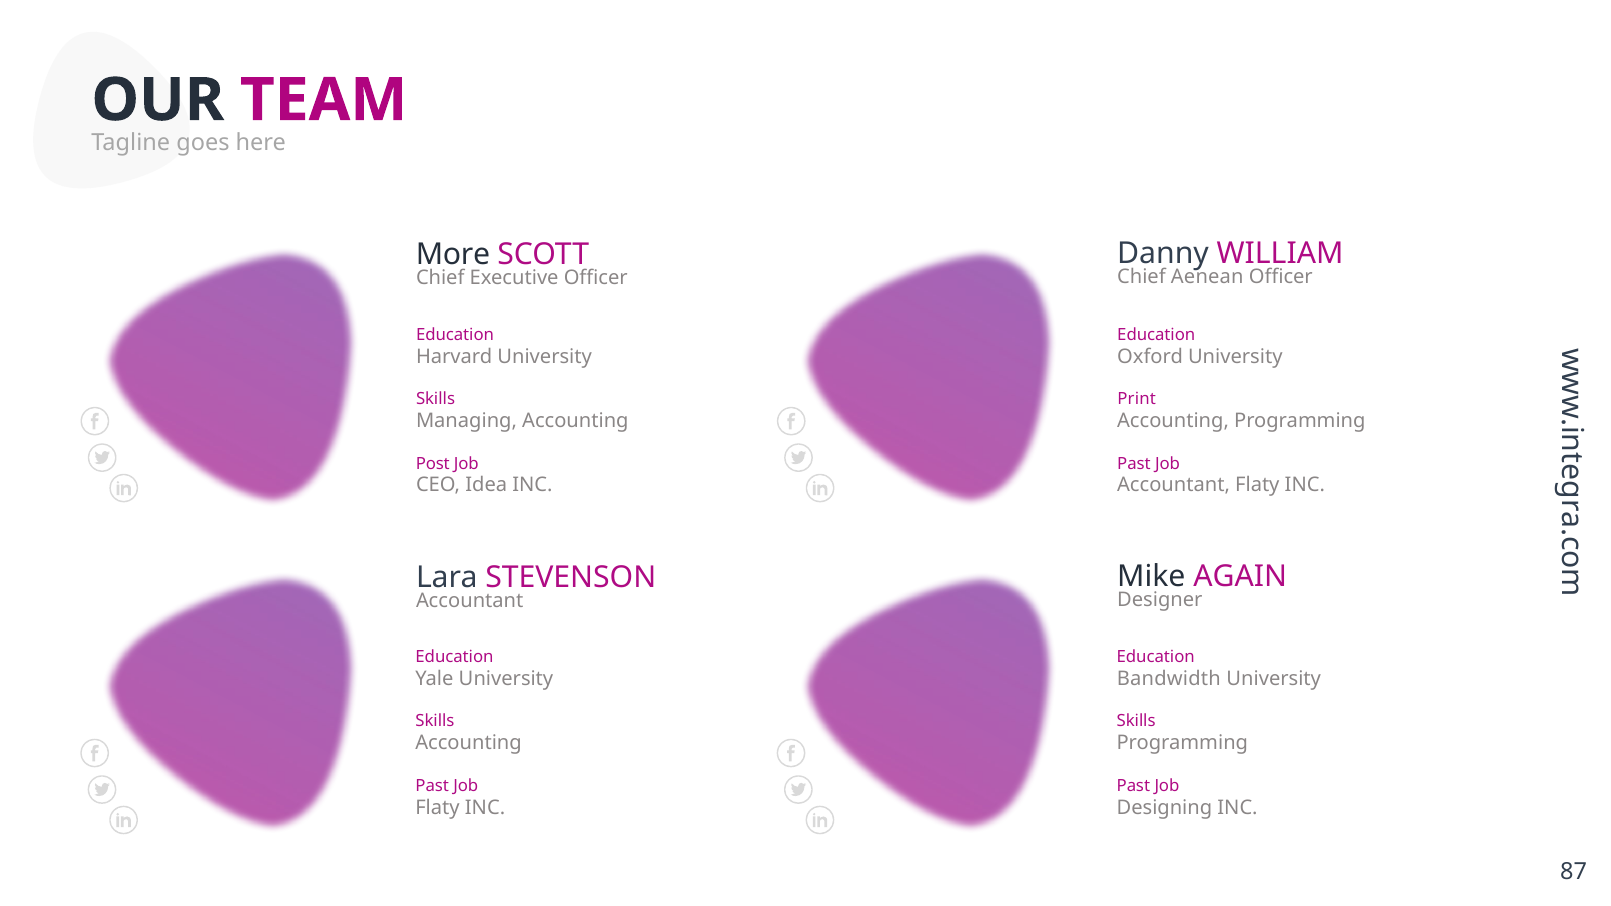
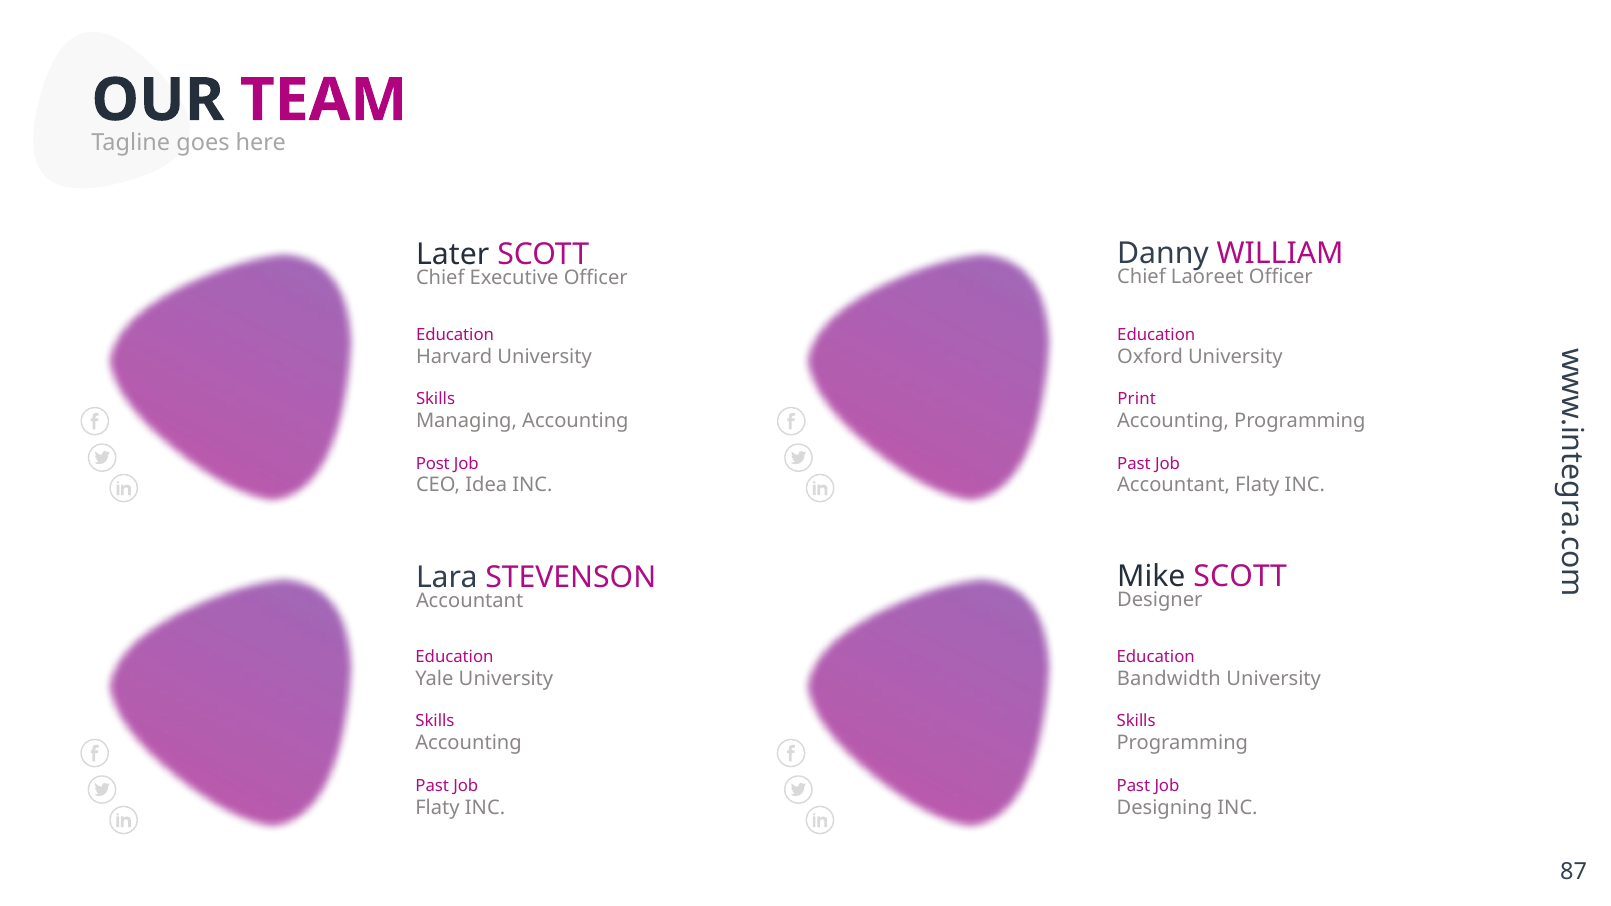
More: More -> Later (453, 254)
Aenean: Aenean -> Laoreet (1207, 277)
Mike AGAIN: AGAIN -> SCOTT (1240, 576)
